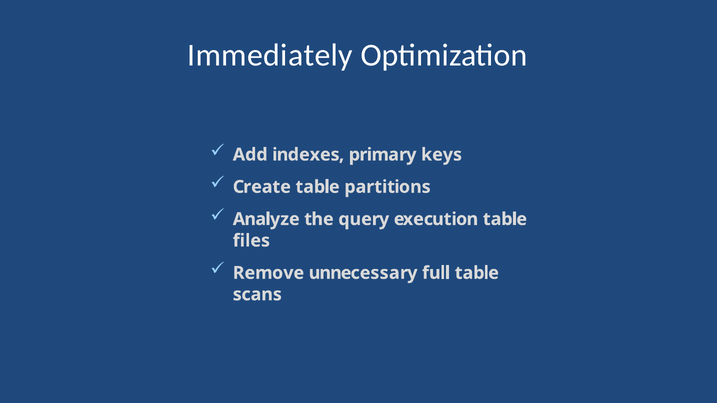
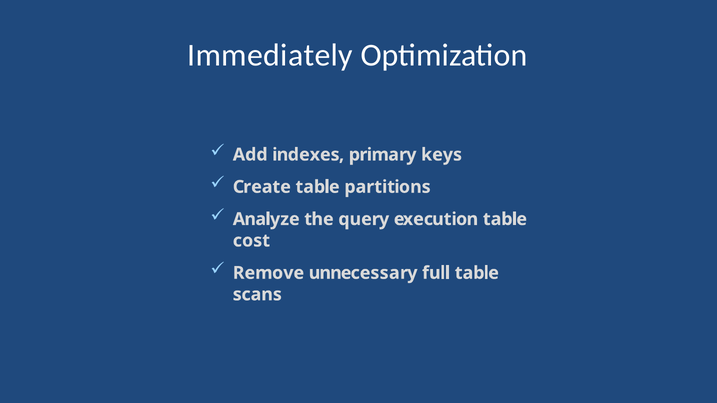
files: files -> cost (251, 241)
